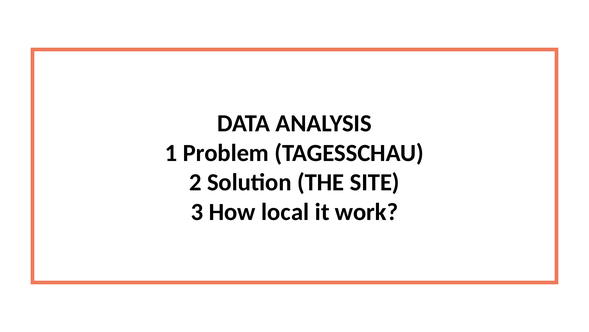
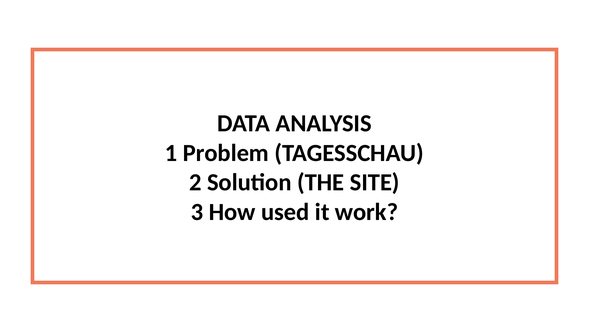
local: local -> used (285, 212)
